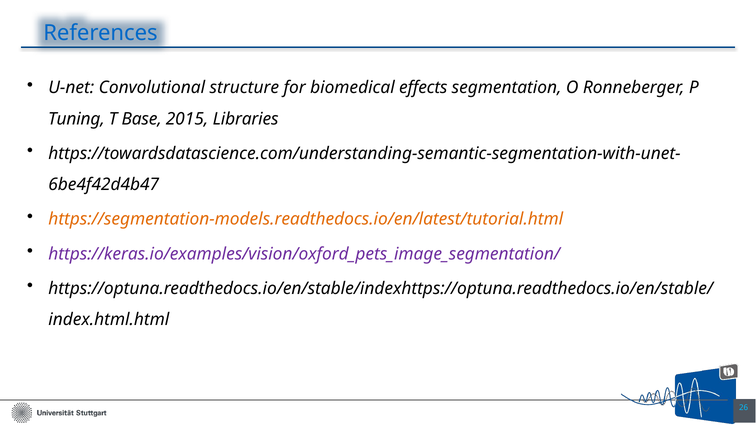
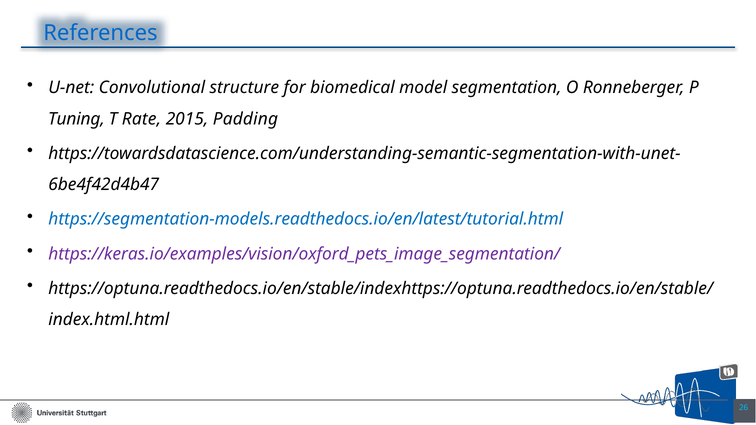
effects: effects -> model (423, 88)
Base: Base -> Rate (141, 119)
Libraries: Libraries -> Padding (245, 119)
https://segmentation-models.readthedocs.io/en/latest/tutorial.html colour: orange -> blue (306, 219)
